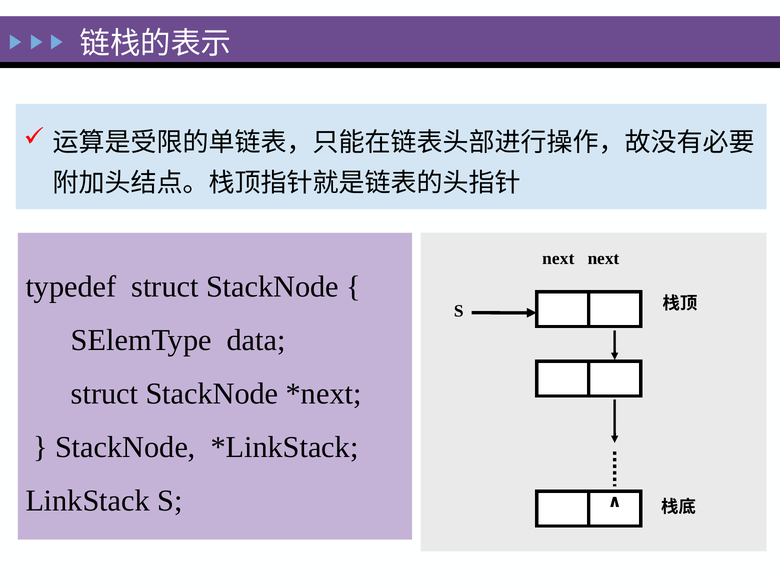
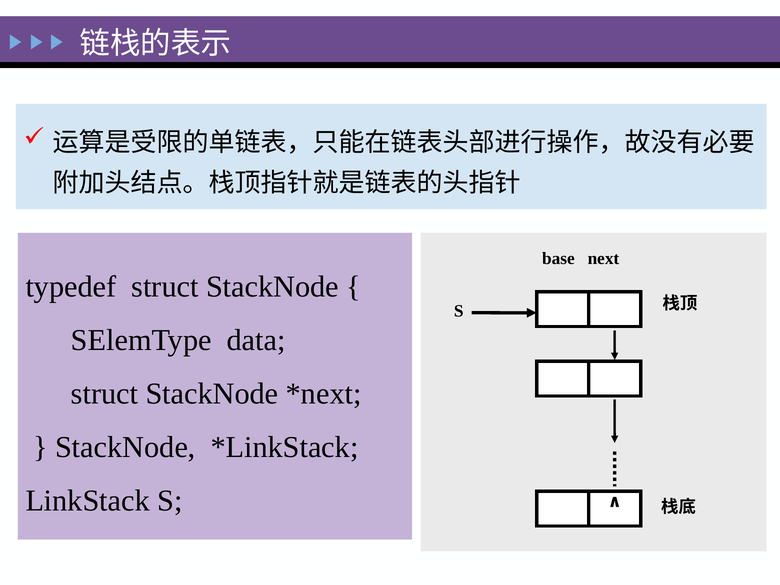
next: next -> base (558, 259)
